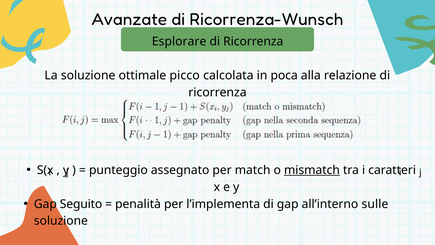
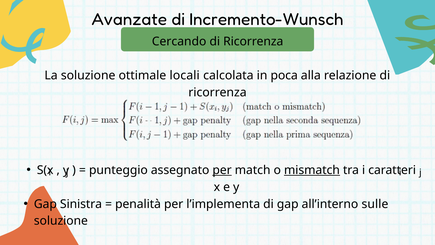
Ricorrenza-Wunsch: Ricorrenza-Wunsch -> Incremento-Wunsch (266, 19)
Esplorare: Esplorare -> Cercando (179, 41)
picco: picco -> locali (185, 75)
per underline: none -> present (222, 170)
Seguito: Seguito -> Sinistra (81, 204)
